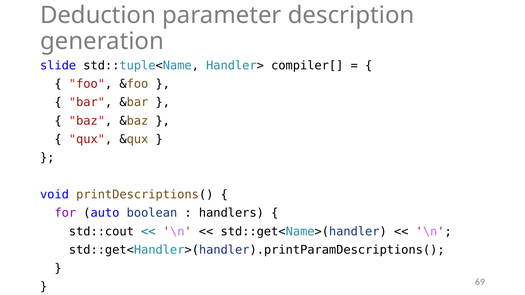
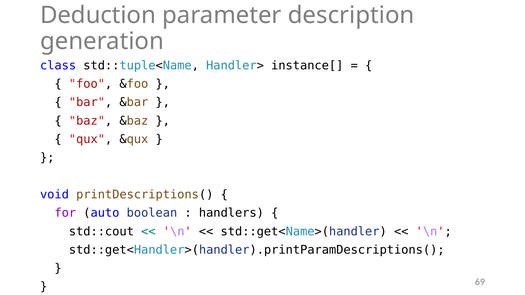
slide: slide -> class (58, 65)
compiler[: compiler[ -> instance[ (307, 65)
